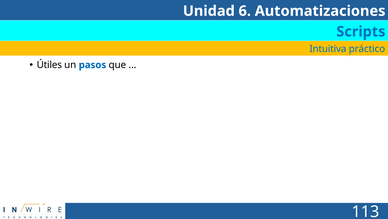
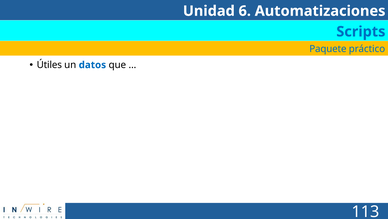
Intuitiva: Intuitiva -> Paquete (328, 49)
pasos: pasos -> datos (92, 65)
